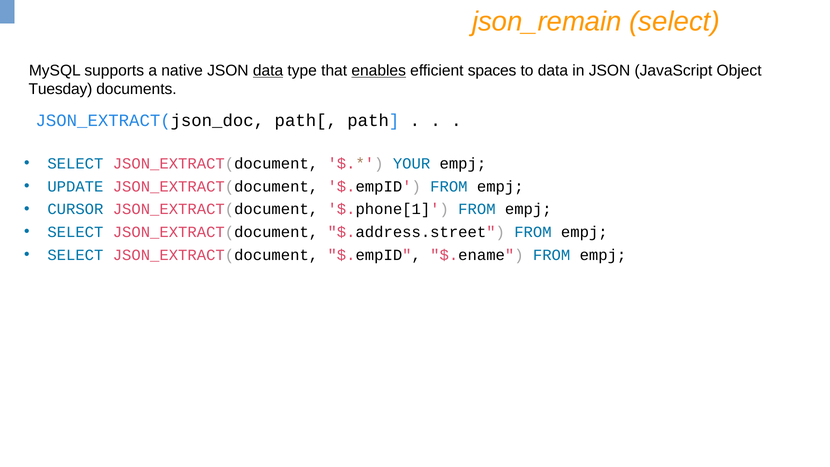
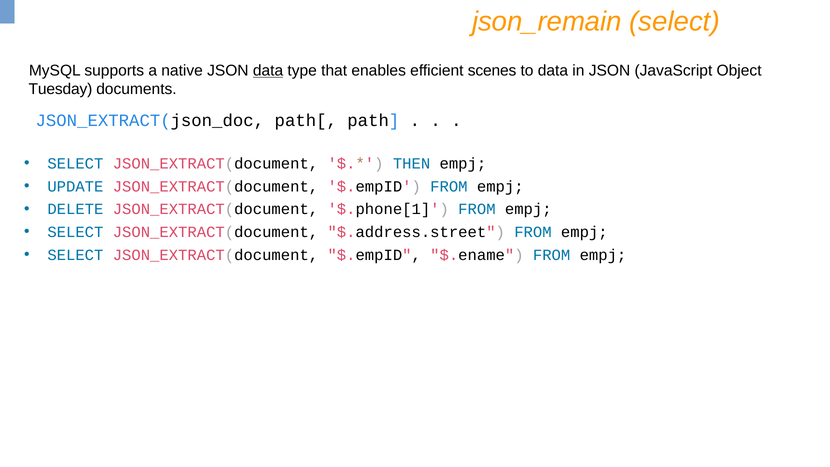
enables underline: present -> none (379, 71)
spaces: spaces -> scenes (492, 71)
YOUR: YOUR -> THEN (412, 164)
CURSOR: CURSOR -> DELETE (75, 209)
